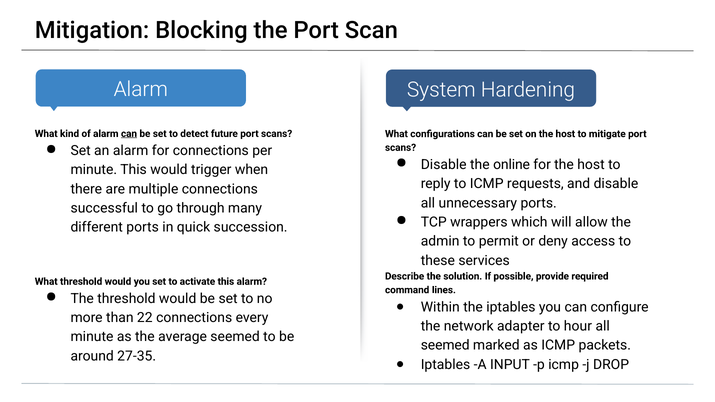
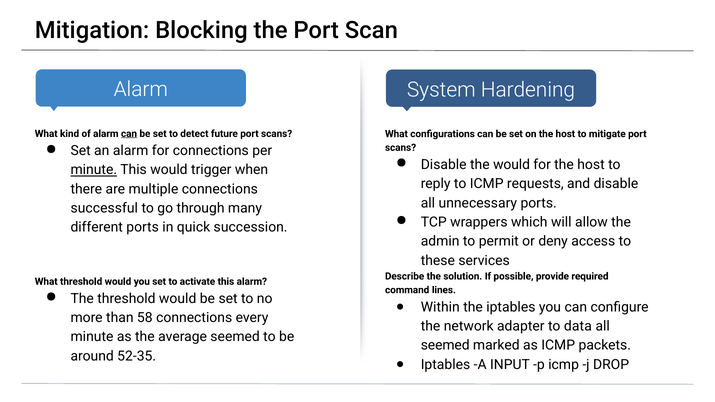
the online: online -> would (512, 165)
minute underline: none -> present (94, 170)
22: 22 -> 58 (145, 318)
hour: hour -> data (578, 326)
27-35: 27-35 -> 52-35 (137, 356)
